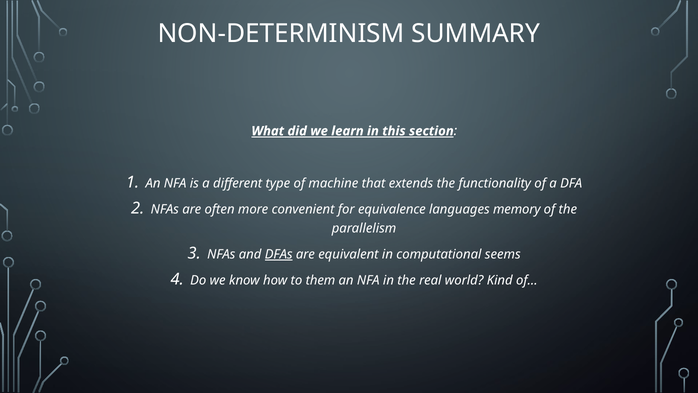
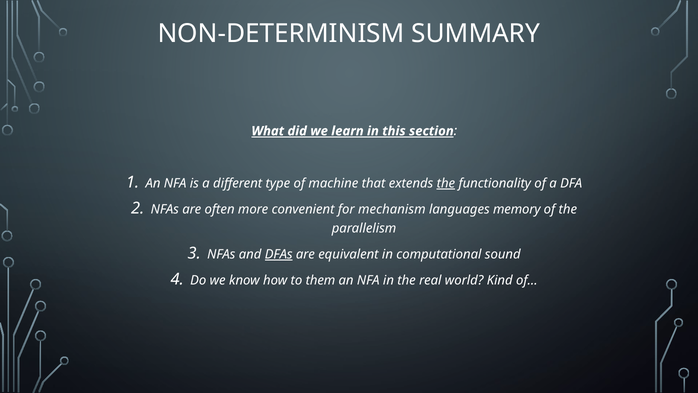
the underline: none -> present (446, 183)
equivalence: equivalence -> mechanism (392, 209)
seems: seems -> sound (503, 254)
